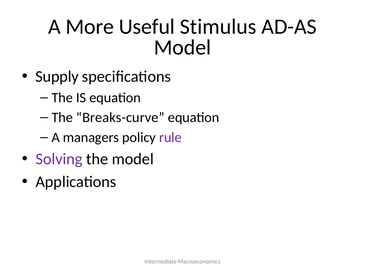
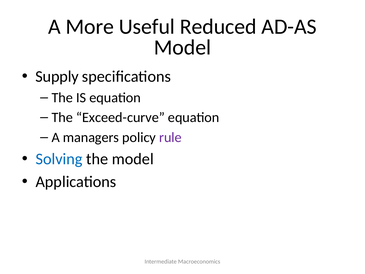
Stimulus: Stimulus -> Reduced (218, 27)
Breaks-curve: Breaks-curve -> Exceed-curve (120, 117)
Solving colour: purple -> blue (59, 159)
